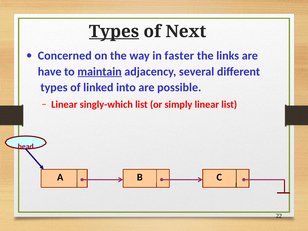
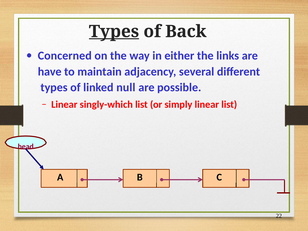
Next: Next -> Back (186, 31)
faster: faster -> either (179, 56)
maintain underline: present -> none (100, 72)
into: into -> null (126, 87)
